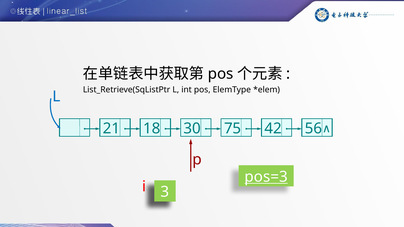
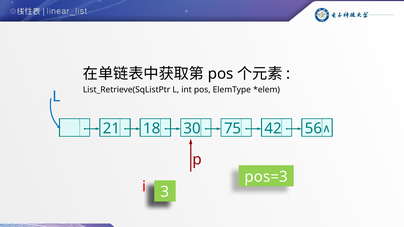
pos=3 underline: present -> none (266, 177)
